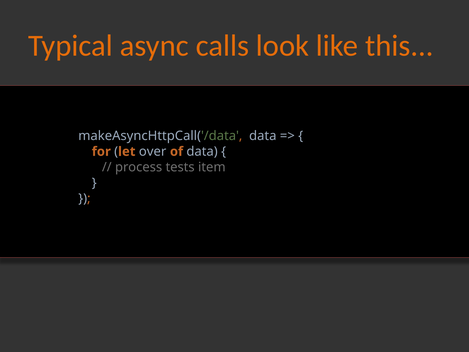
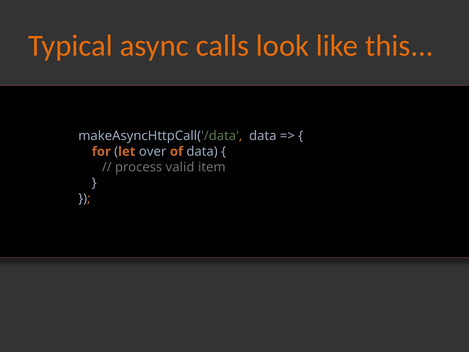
tests: tests -> valid (180, 167)
